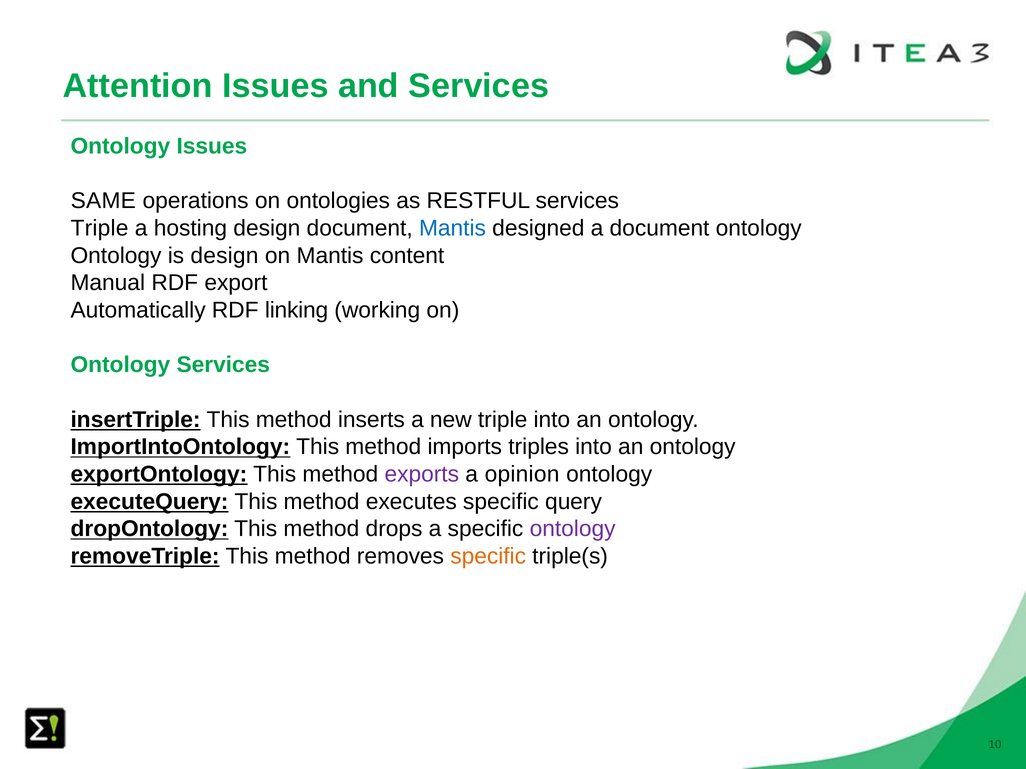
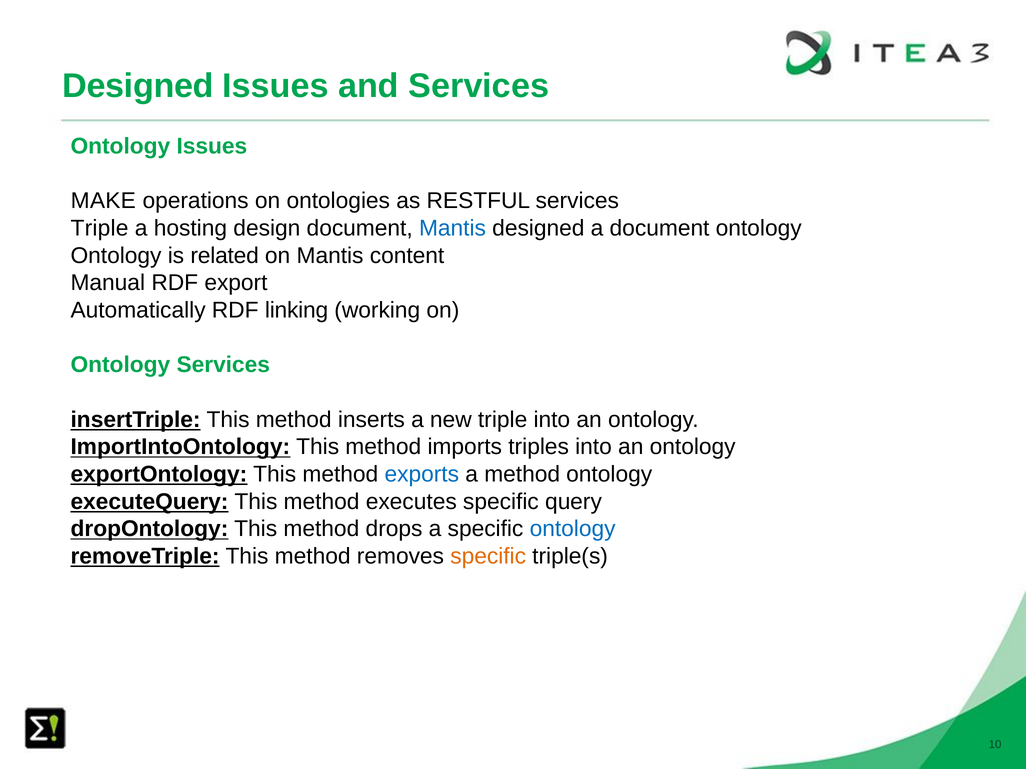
Attention: Attention -> Designed (138, 86)
SAME: SAME -> MAKE (103, 201)
is design: design -> related (225, 256)
exports colour: purple -> blue (422, 475)
a opinion: opinion -> method (522, 475)
ontology colour: purple -> blue (573, 529)
